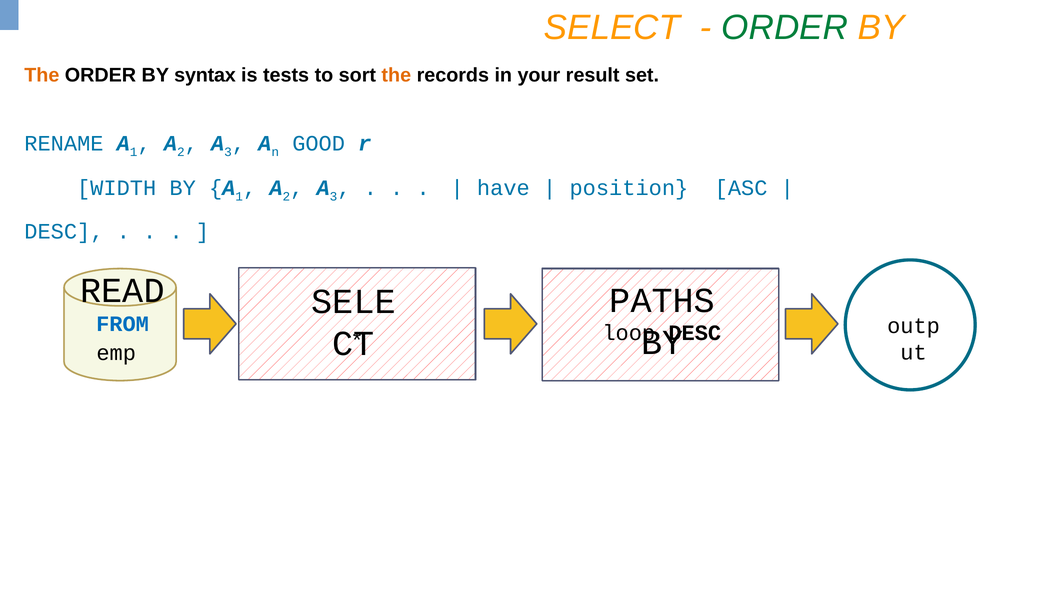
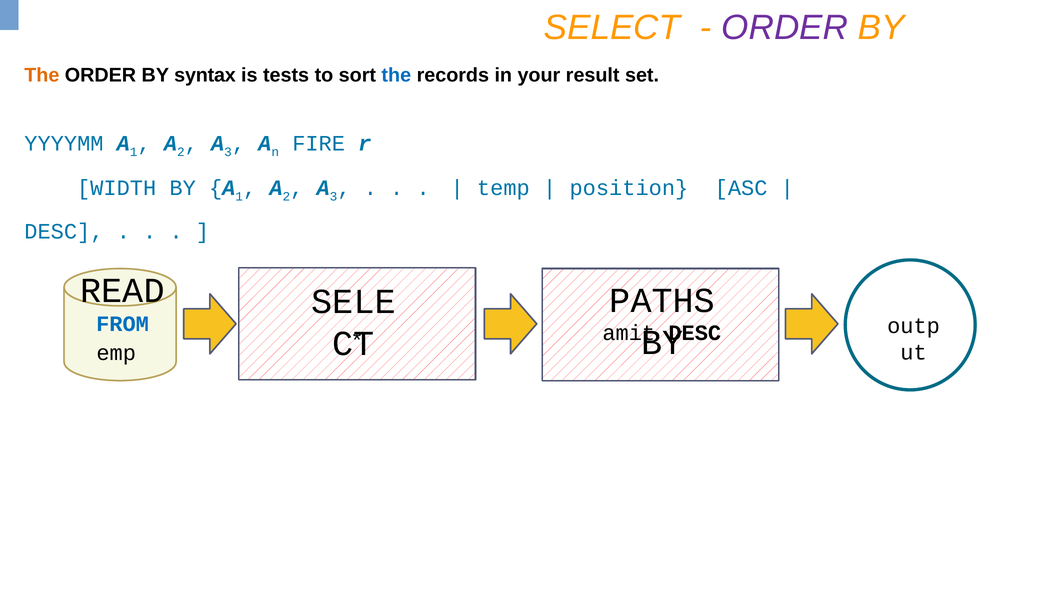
ORDER colour: green -> purple (785, 27)
the colour: orange -> blue (396, 75)
RENAME: RENAME -> YYYYMM (64, 143)
GOOD: GOOD -> FIRE (319, 143)
have: have -> temp (503, 188)
loop: loop -> amit (629, 333)
